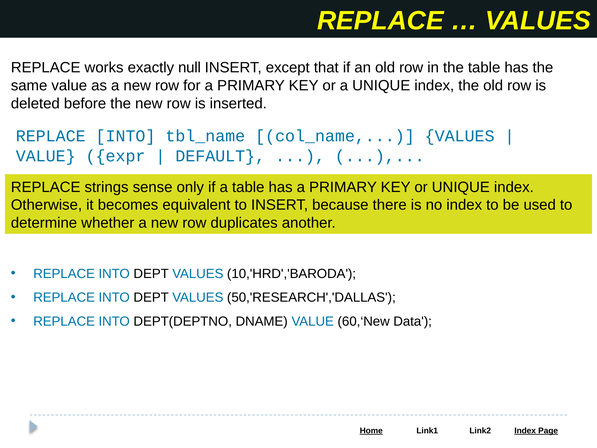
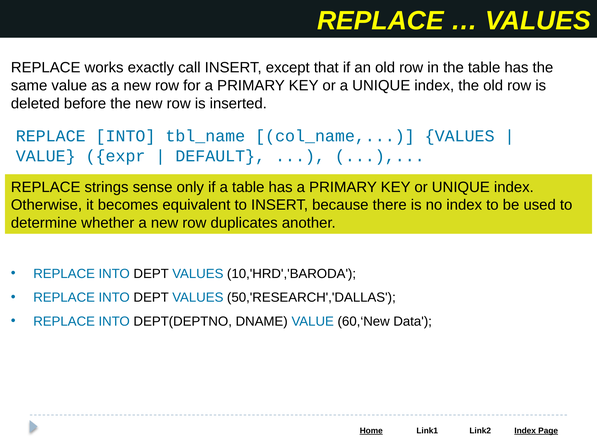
null: null -> call (189, 68)
